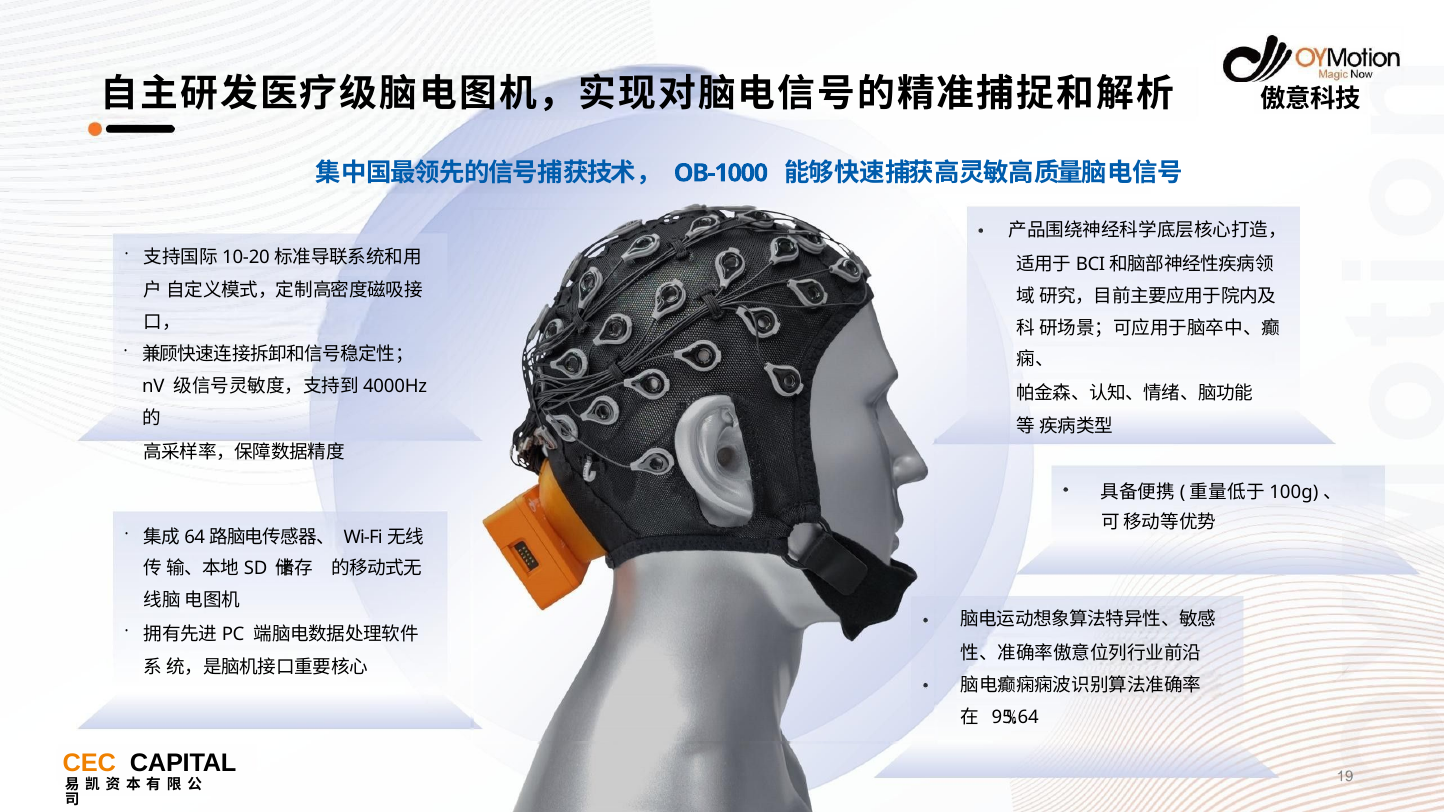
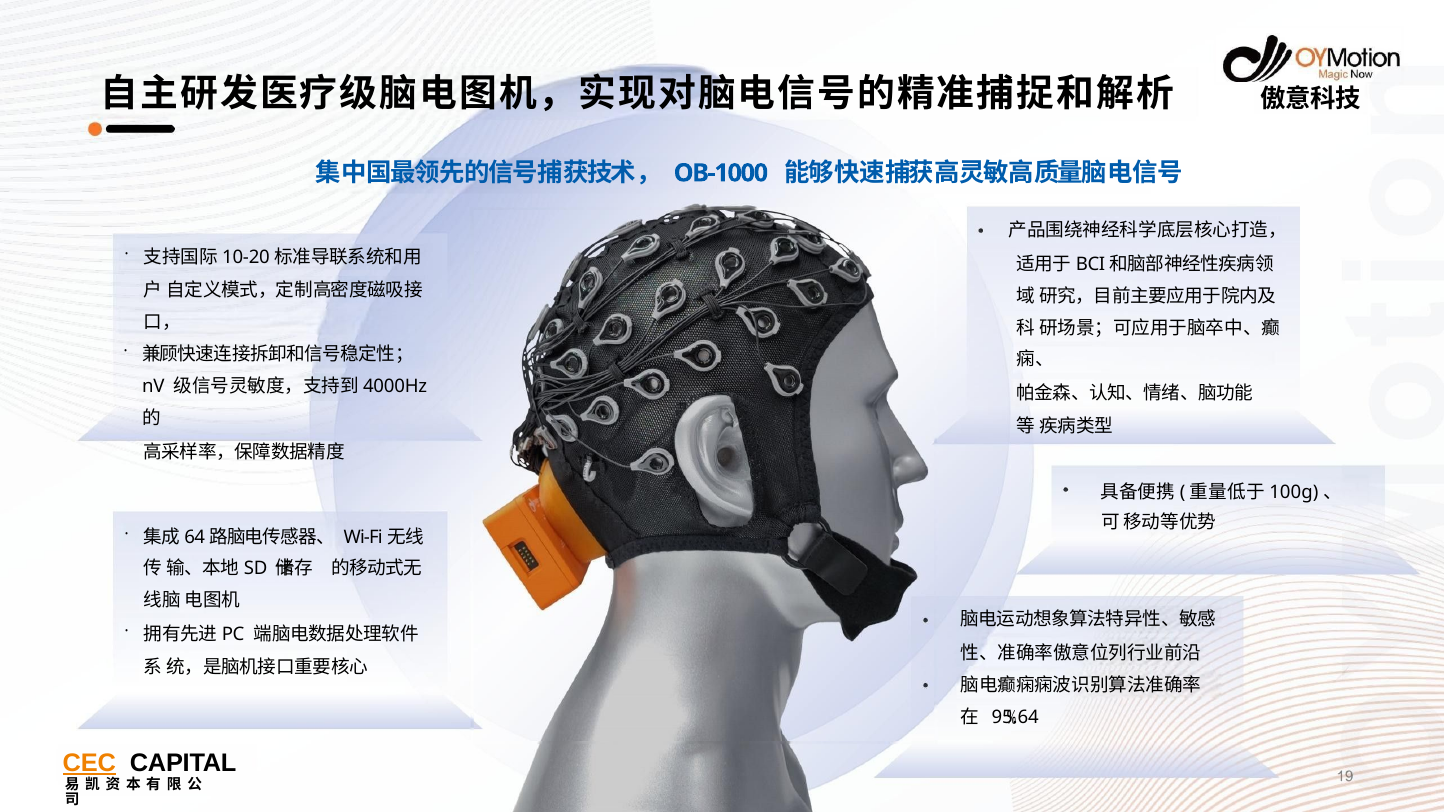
CEC underline: none -> present (89, 763)
